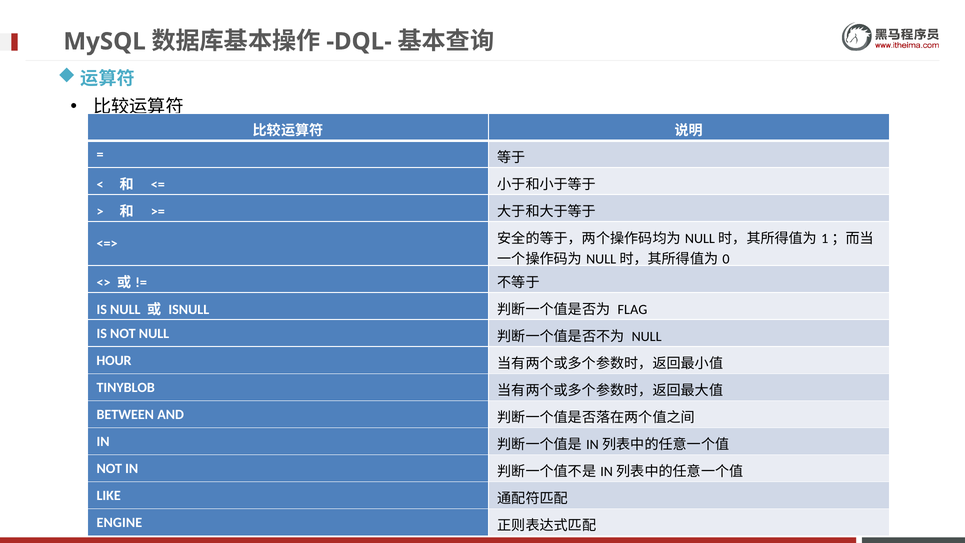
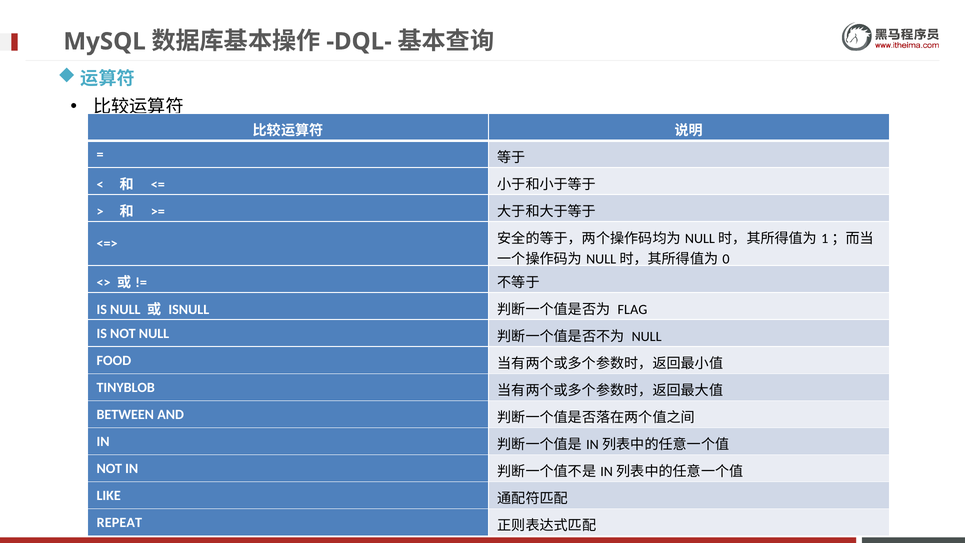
HOUR: HOUR -> FOOD (114, 360)
ENGINE: ENGINE -> REPEAT (119, 522)
